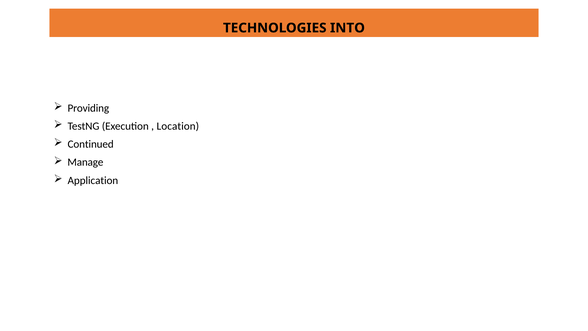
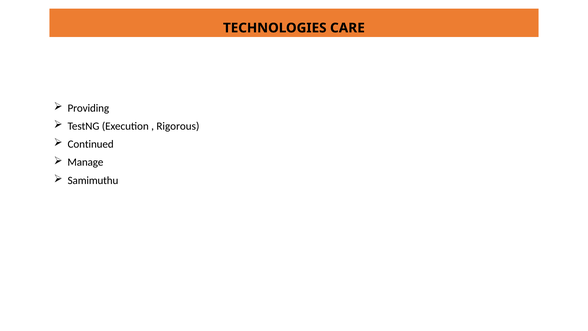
INTO: INTO -> CARE (347, 28)
Location: Location -> Rigorous (178, 126)
Application: Application -> Samimuthu (93, 180)
